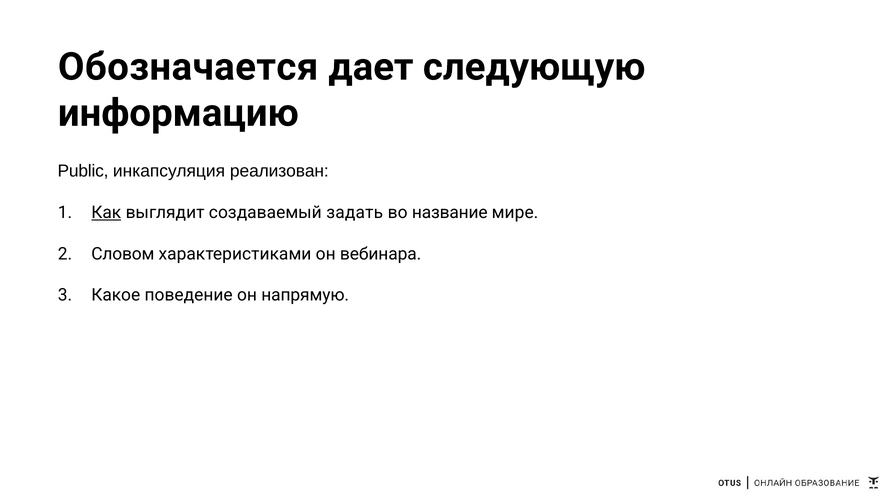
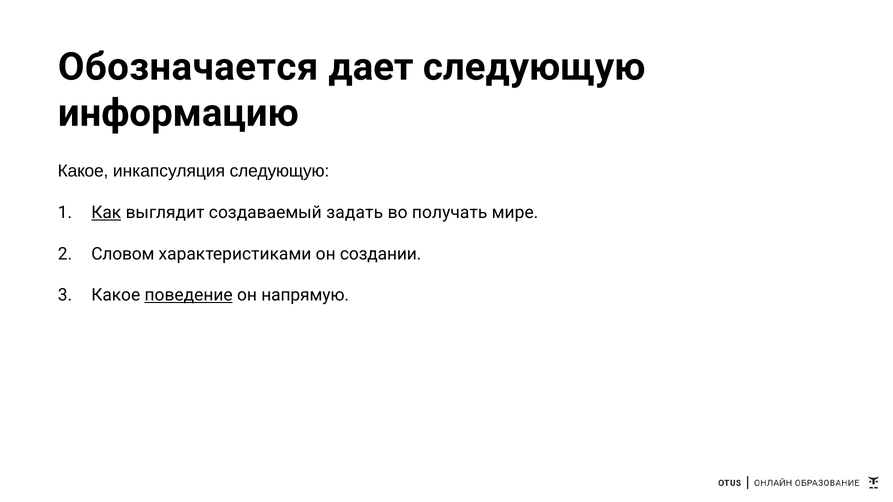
Public: Public -> Какое (83, 171)
инкапсуляция реализован: реализован -> следующую (279, 171)
название: название -> получать (450, 213)
вебинара: вебинара -> создании (381, 254)
поведение underline: none -> present (189, 295)
